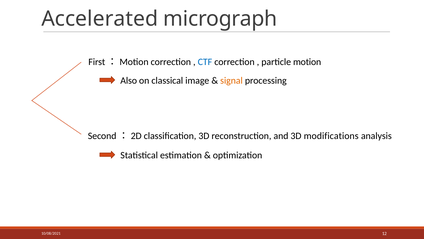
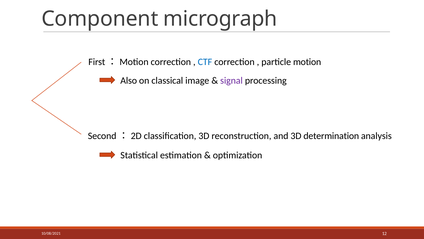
Accelerated: Accelerated -> Component (100, 19)
signal colour: orange -> purple (231, 80)
modifications: modifications -> determination (331, 136)
